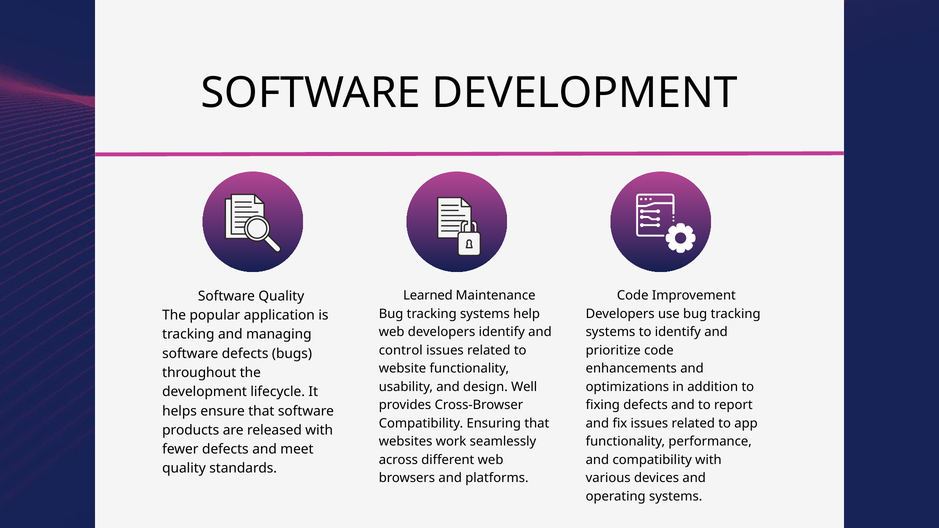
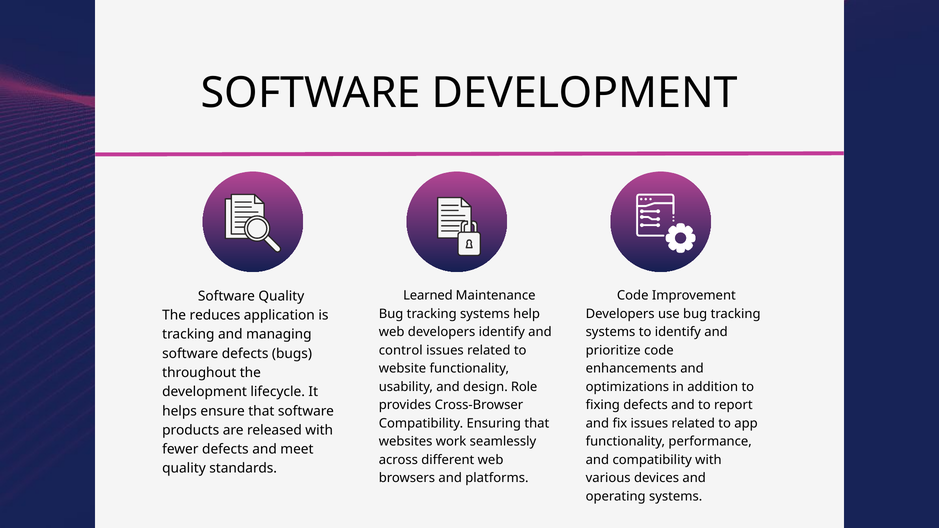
popular: popular -> reduces (215, 315)
Well: Well -> Role (524, 387)
